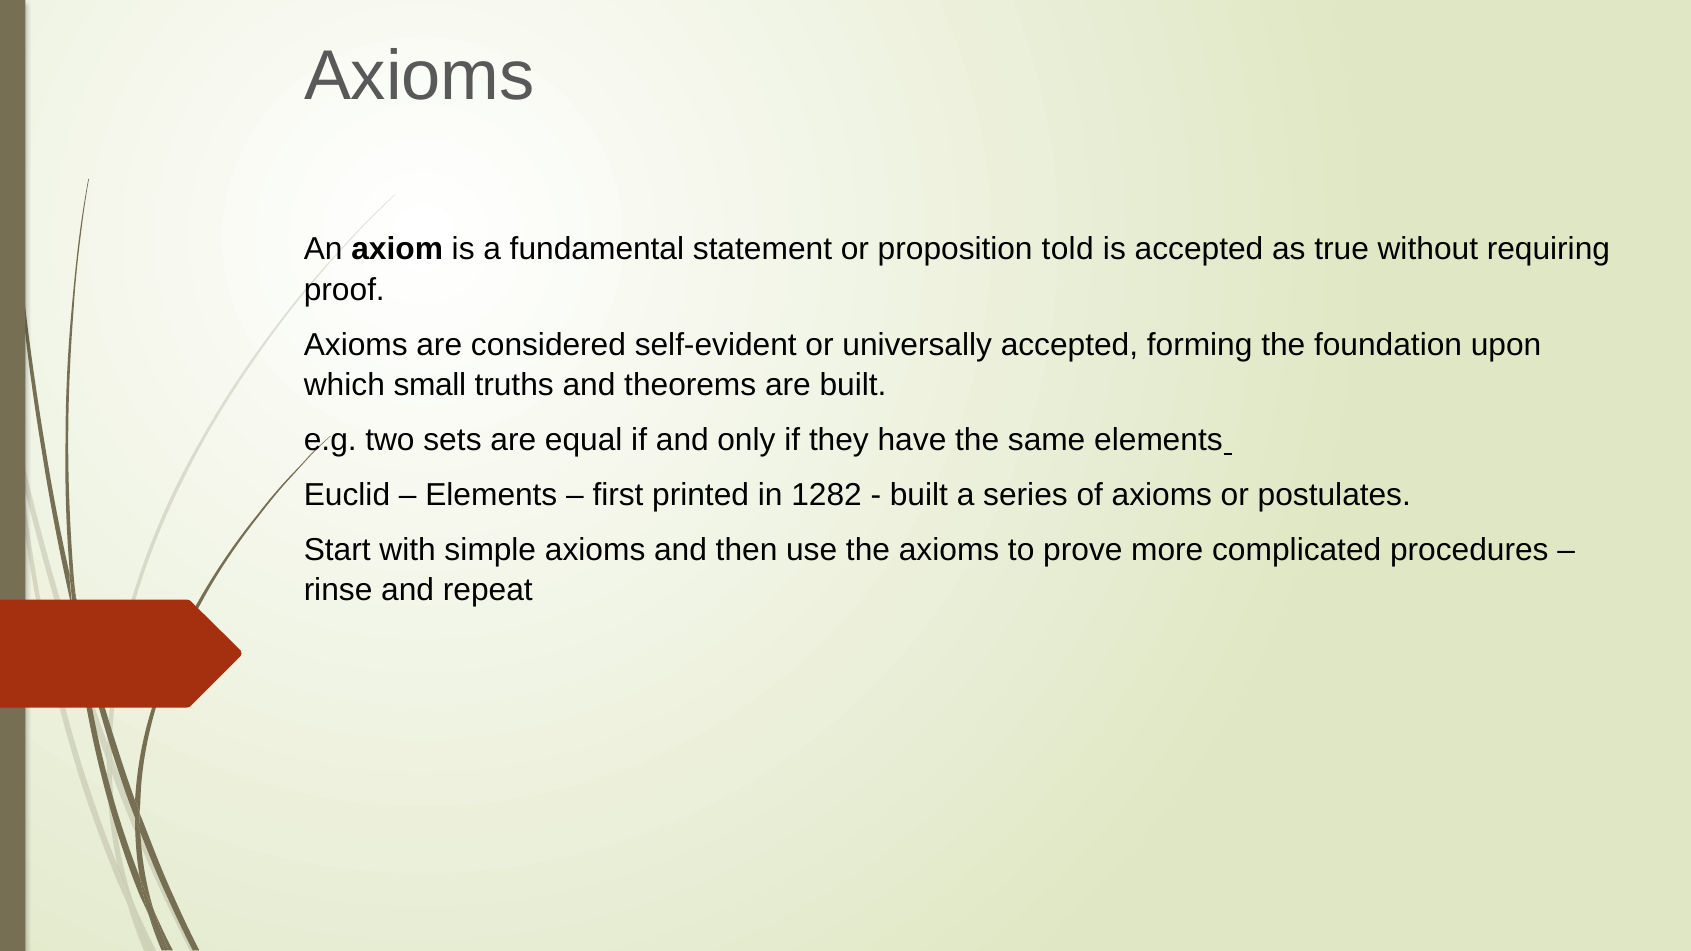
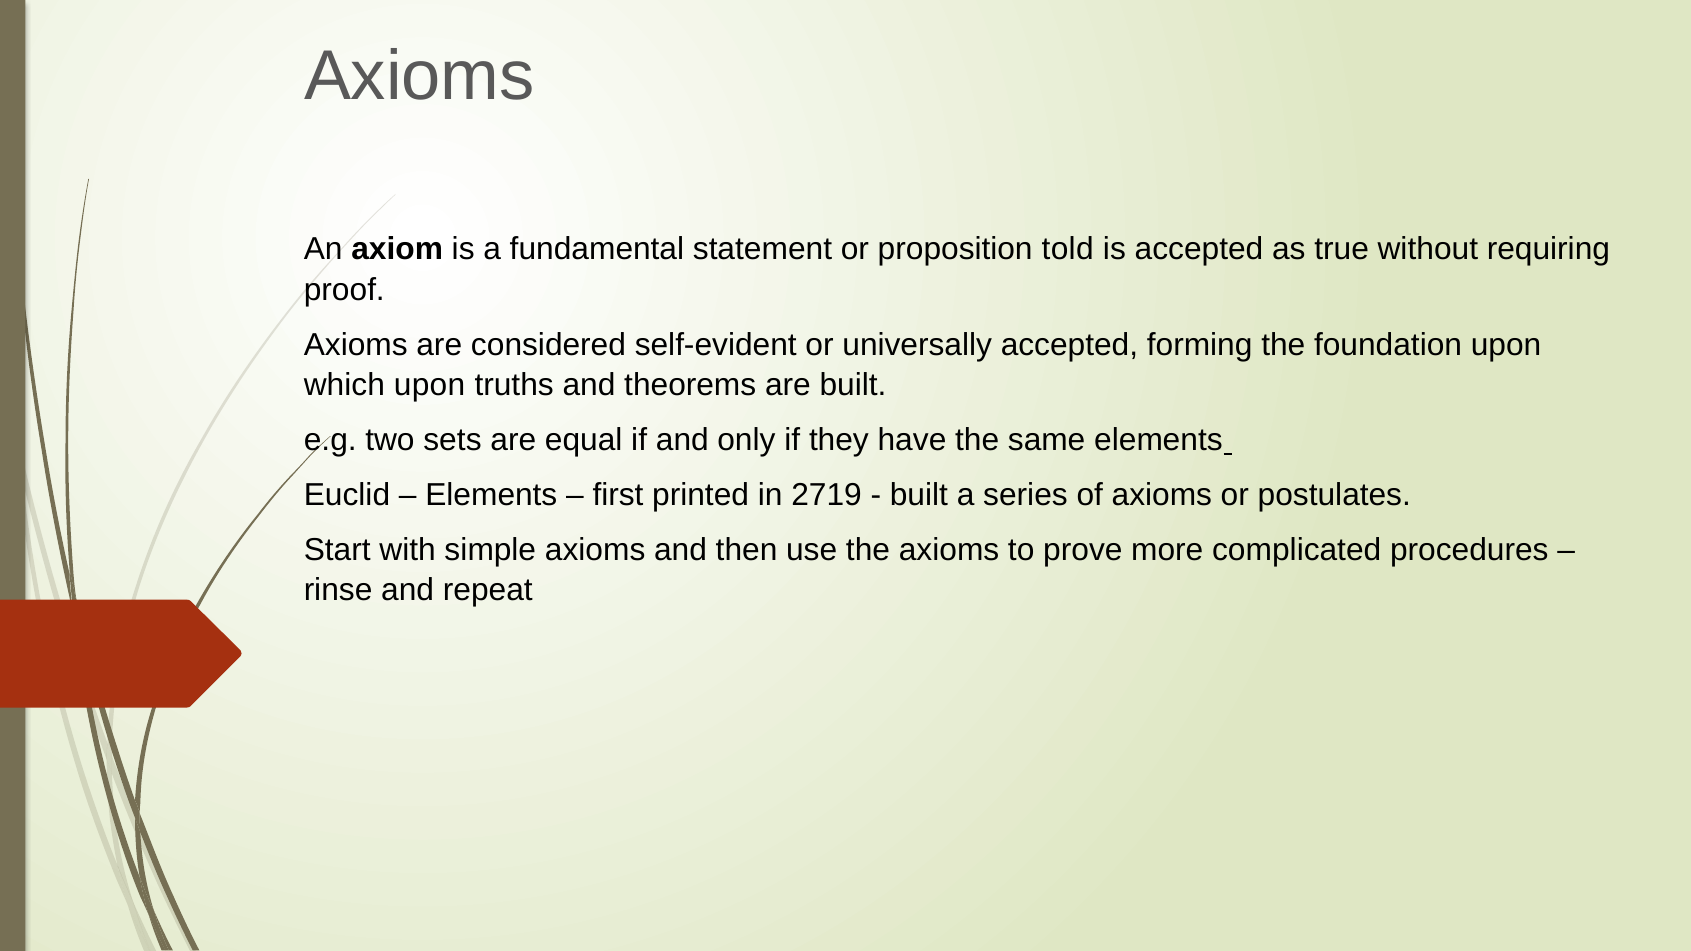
which small: small -> upon (430, 385)
1282: 1282 -> 2719 (827, 495)
